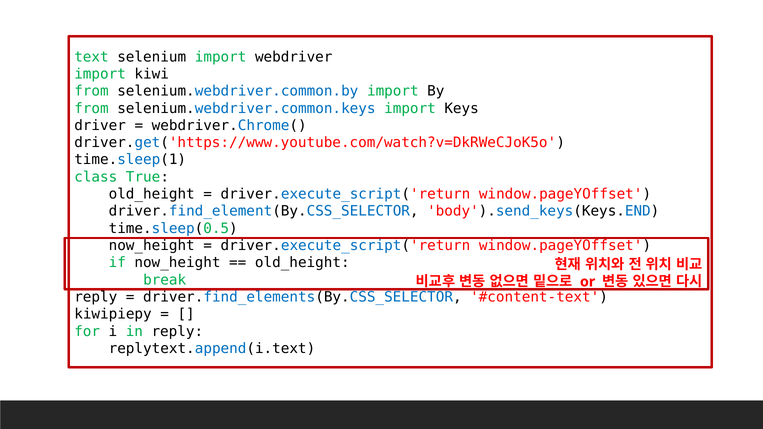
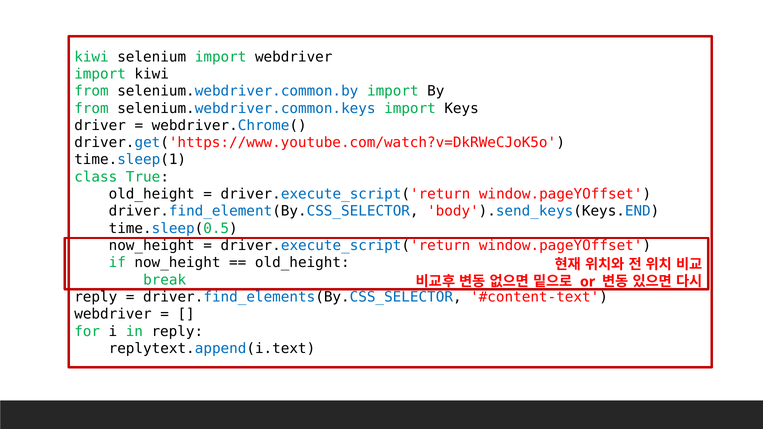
text: text -> kiwi (91, 57)
kiwipiepy: kiwipiepy -> webdriver (113, 314)
